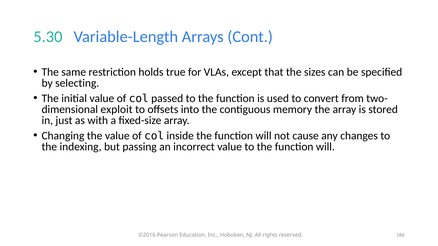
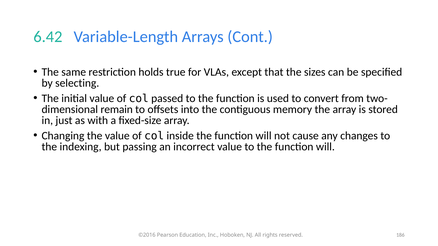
5.30: 5.30 -> 6.42 (48, 37)
exploit: exploit -> remain (117, 110)
